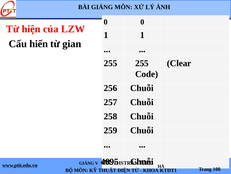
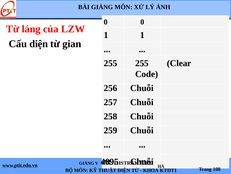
hiện: hiện -> láng (31, 29)
hiển: hiển -> diện (39, 44)
